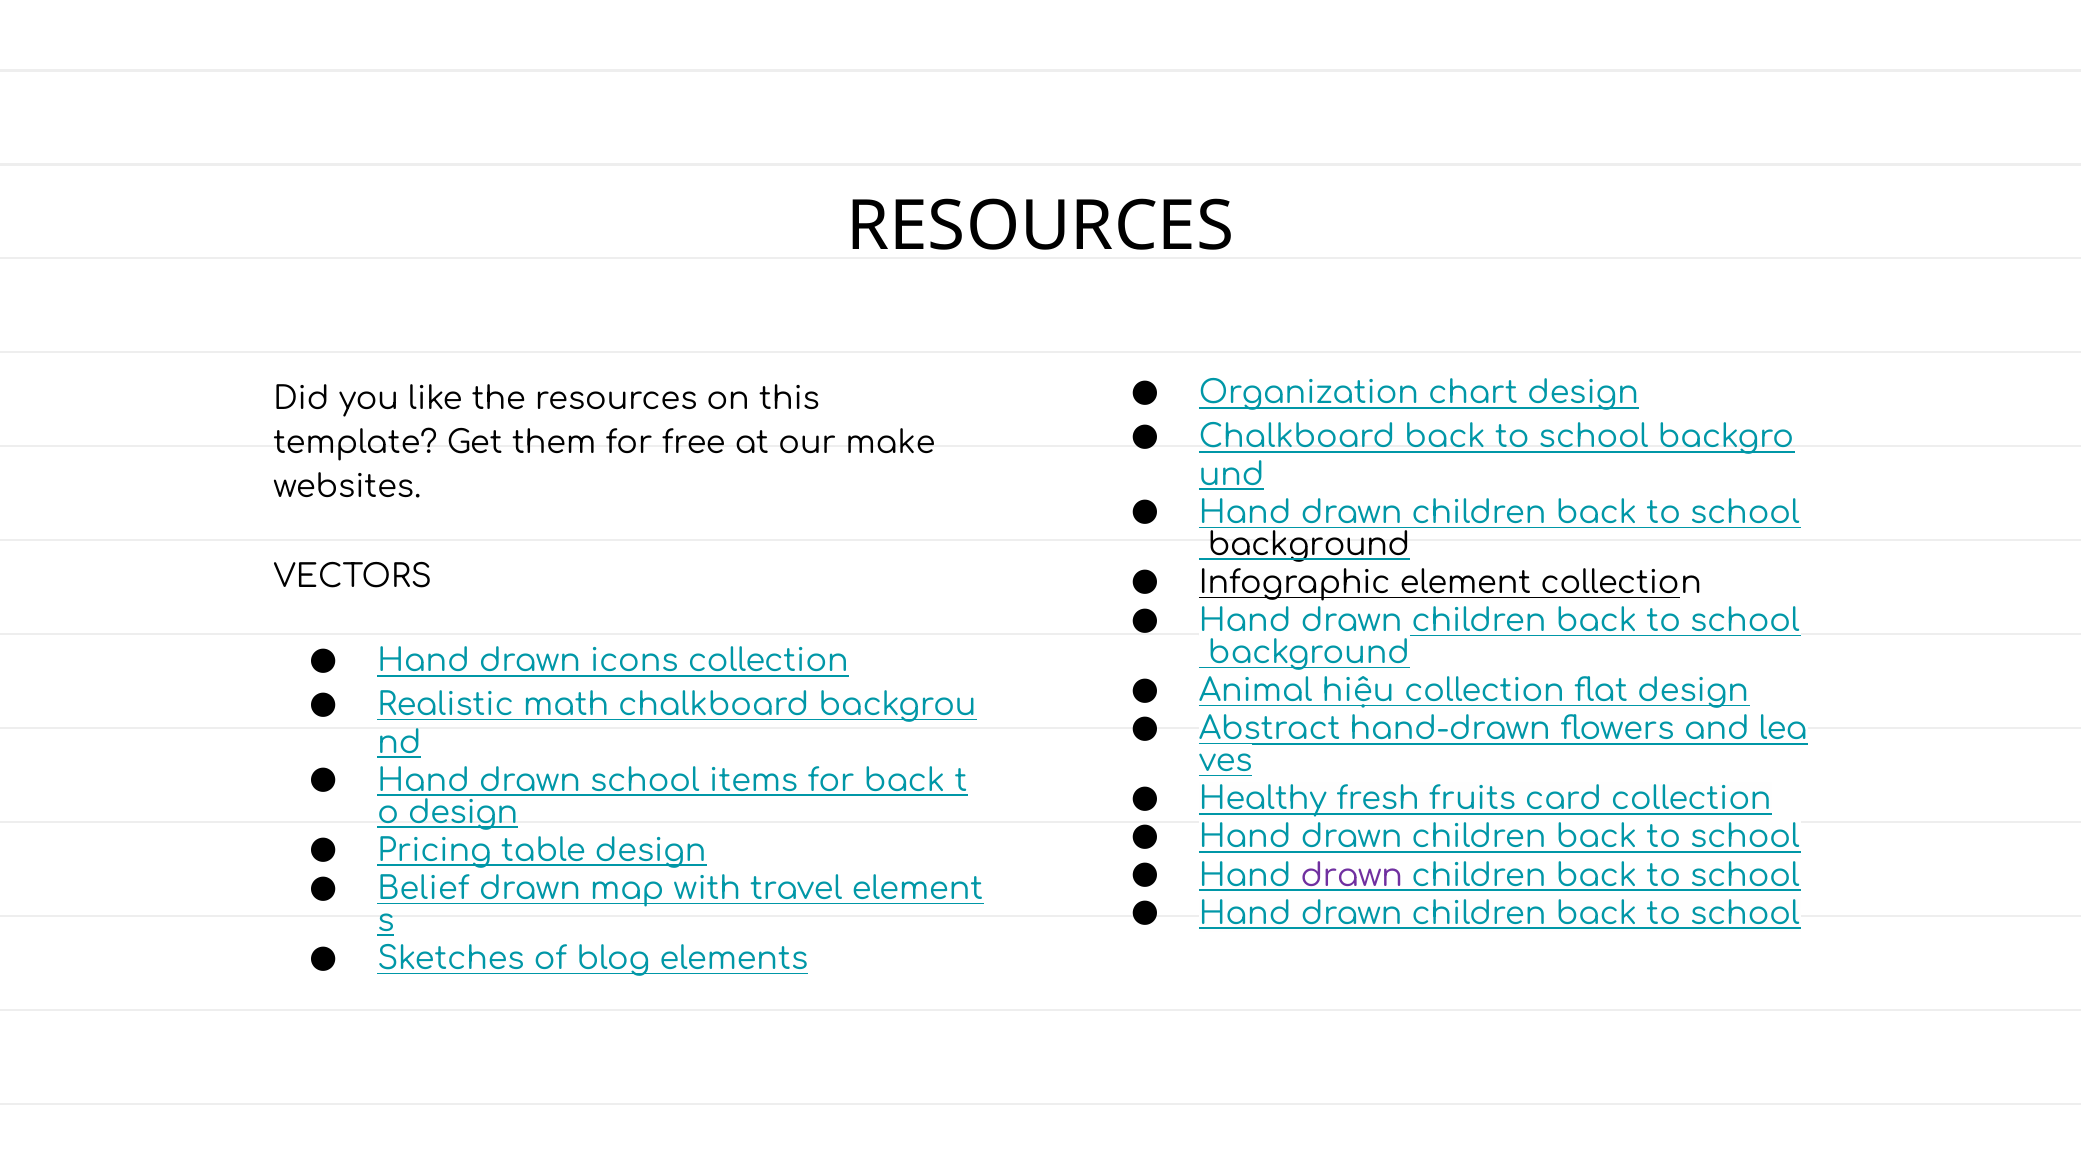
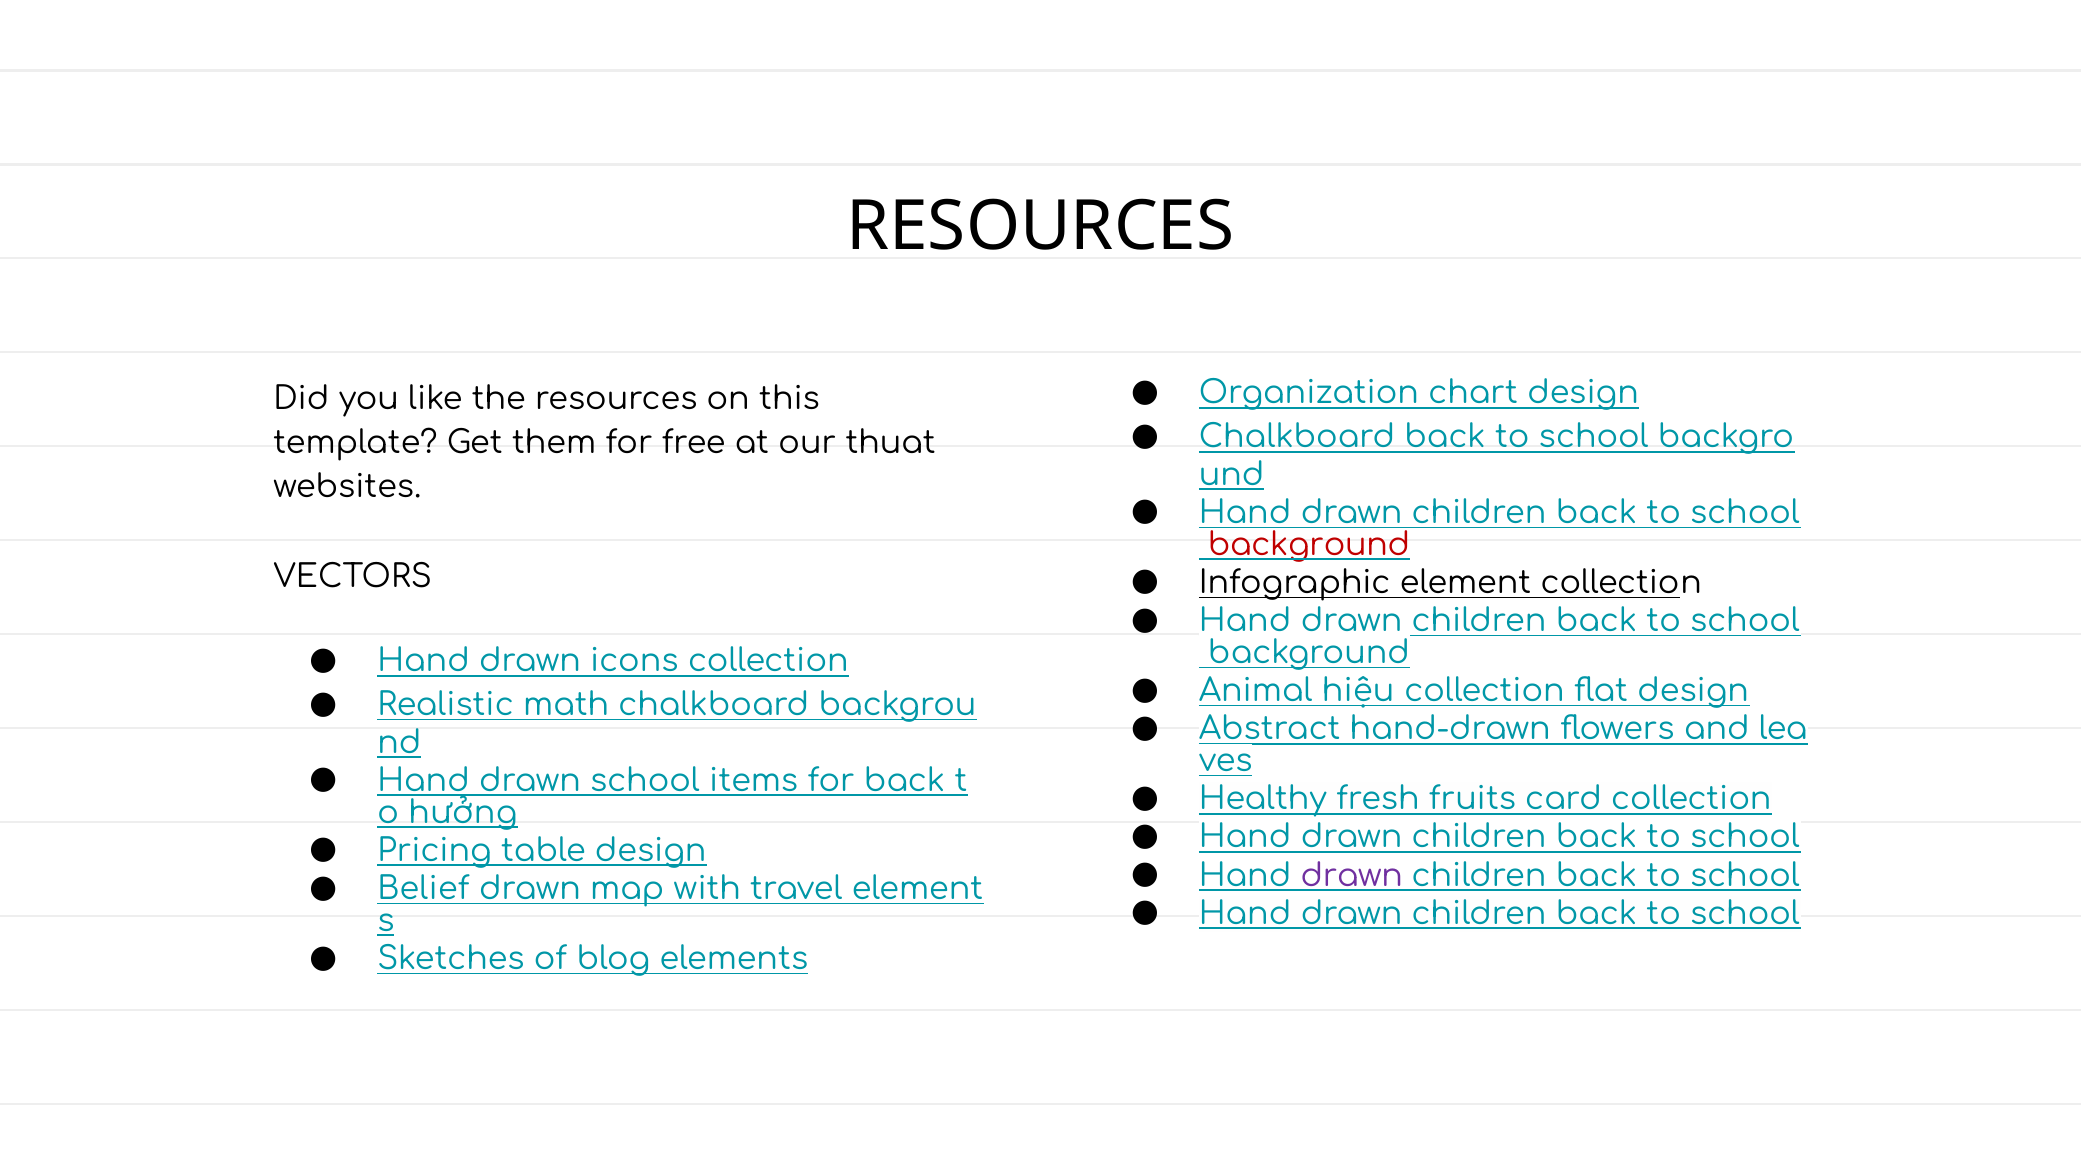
make: make -> thuat (891, 443)
background colour: black -> red (1309, 544)
design: design -> hưởng (463, 812)
